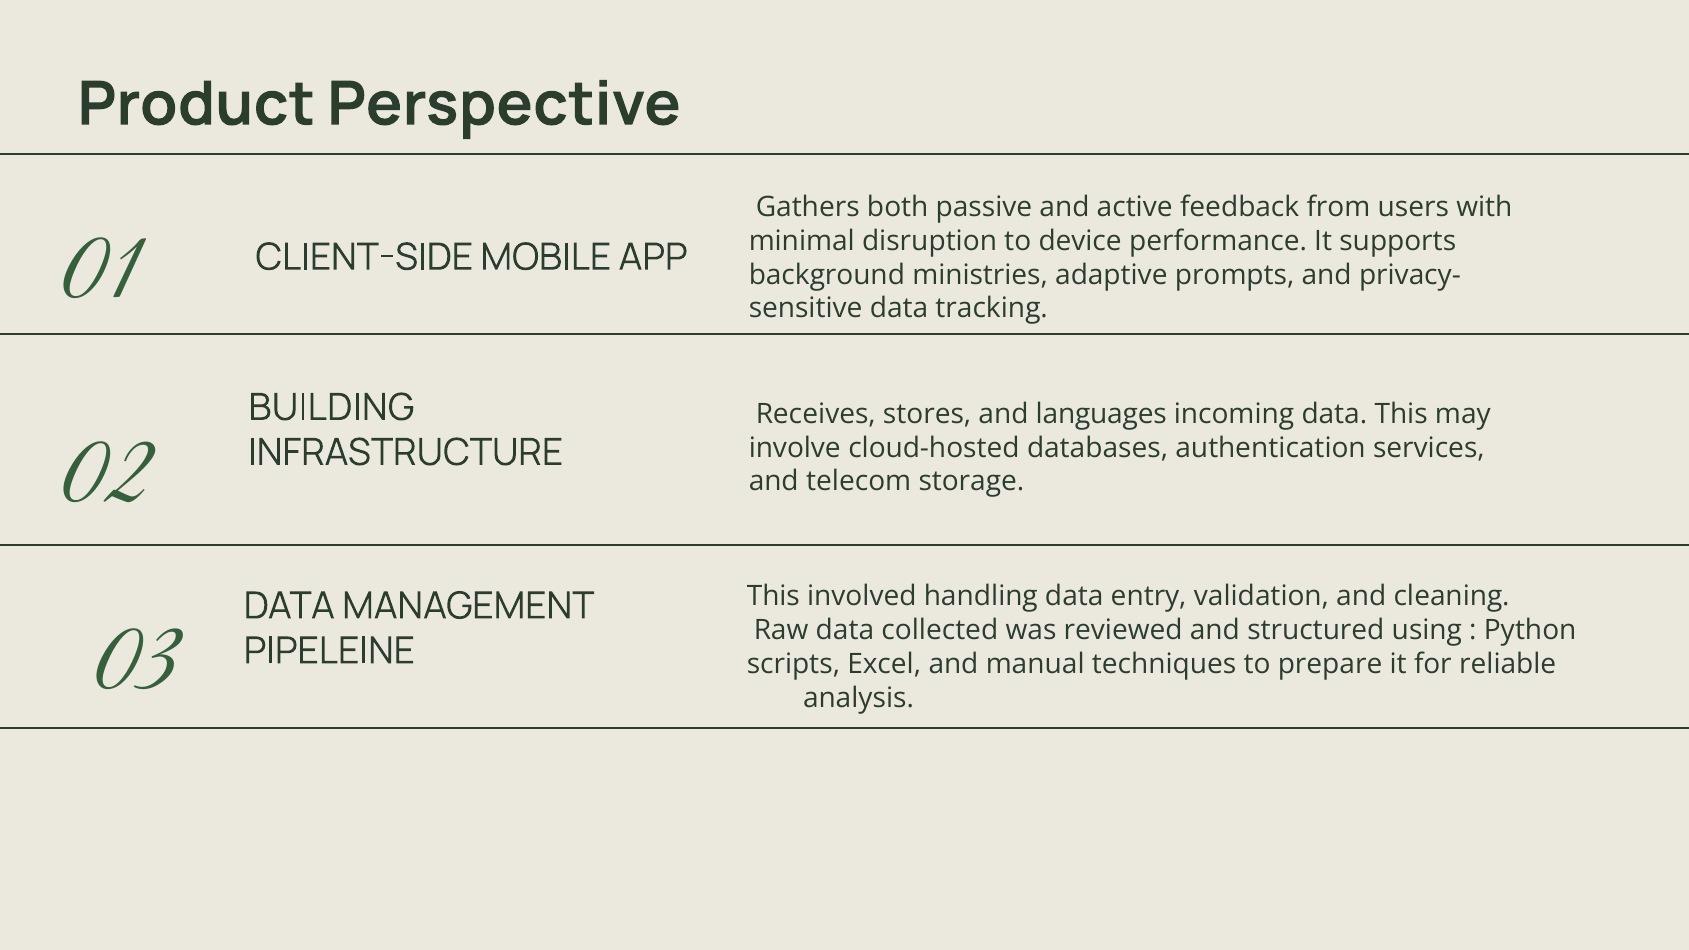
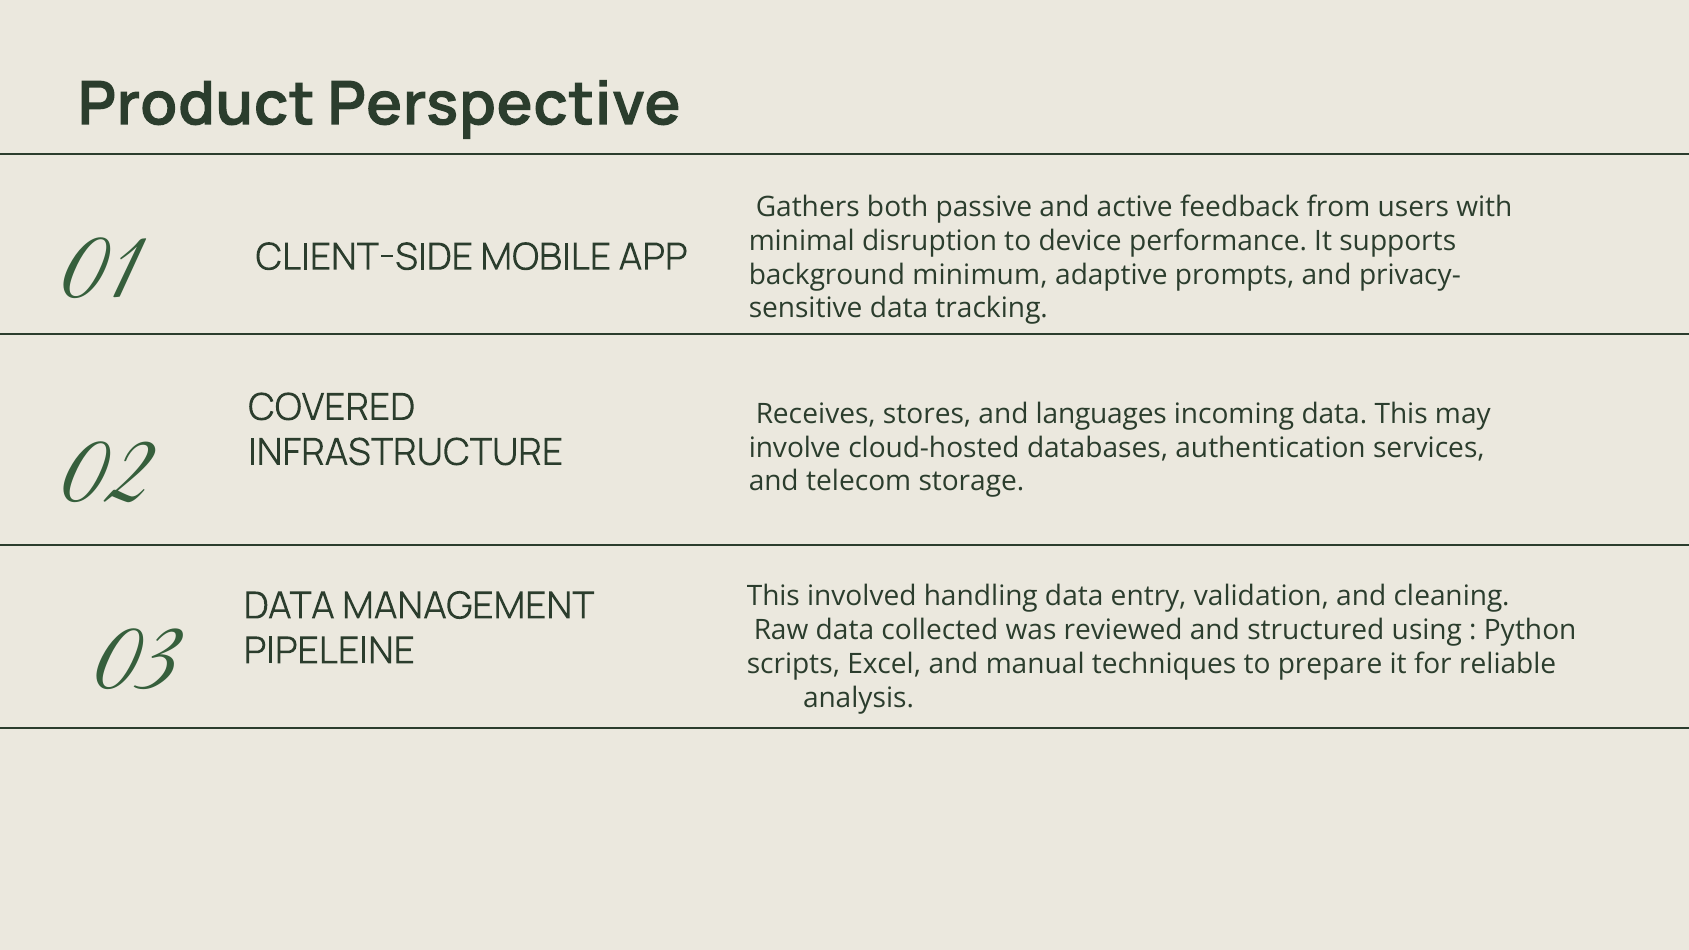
ministries: ministries -> minimum (980, 275)
BUILDING: BUILDING -> COVERED (332, 408)
